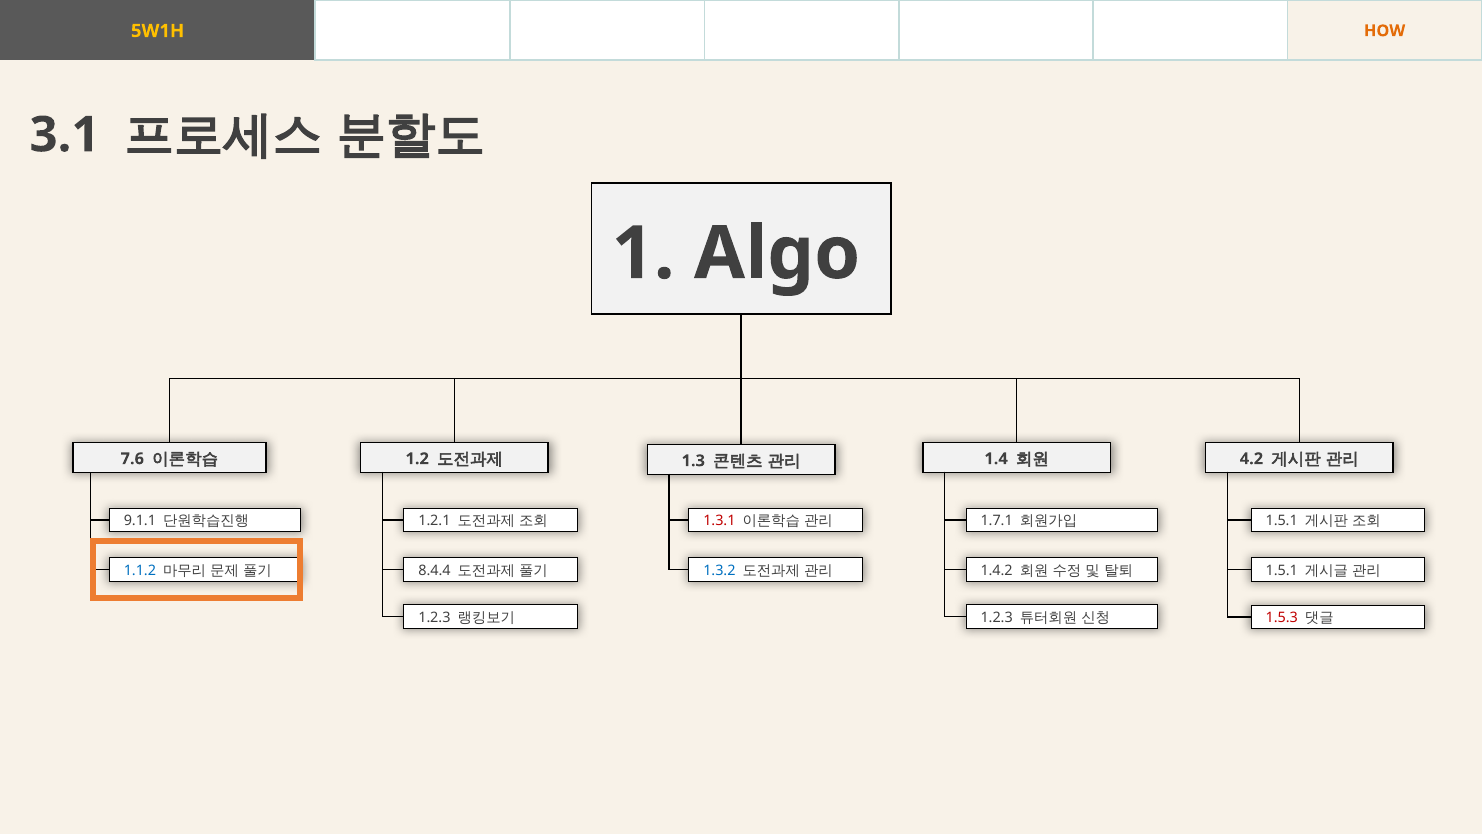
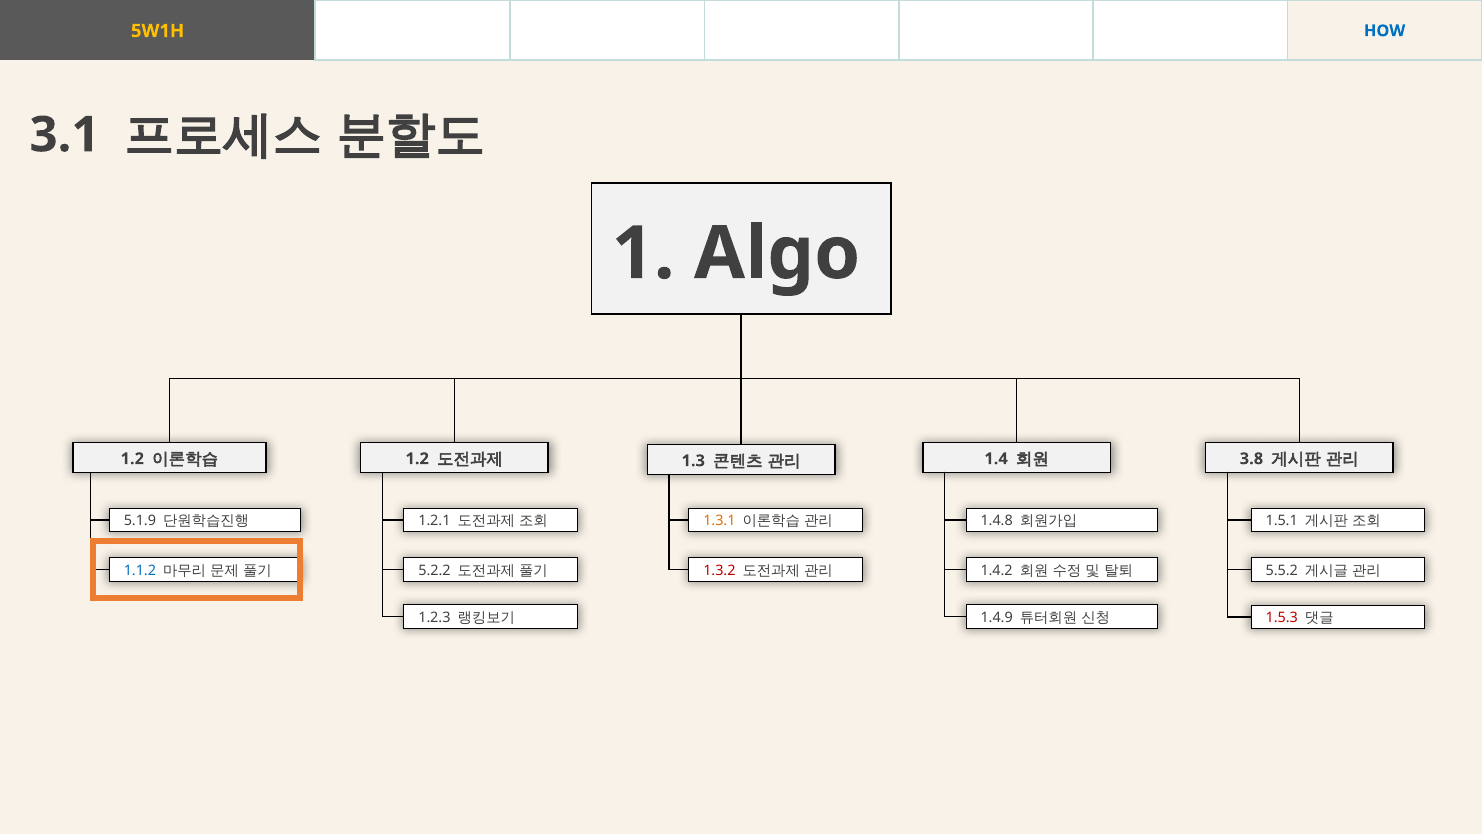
HOW colour: orange -> blue (1385, 31)
7.6: 7.6 -> 1.2 (132, 459)
4.2: 4.2 -> 3.8 (1251, 459)
9.1.1: 9.1.1 -> 5.1.9 (140, 521)
1.3.1 colour: red -> orange (719, 521)
1.7.1: 1.7.1 -> 1.4.8 (997, 521)
8.4.4: 8.4.4 -> 5.2.2 (434, 570)
1.3.2 colour: blue -> red (719, 570)
1.5.1: 1.5.1 -> 5.5.2 (1282, 570)
1.2.3: 1.2.3 -> 1.4.9 (997, 617)
